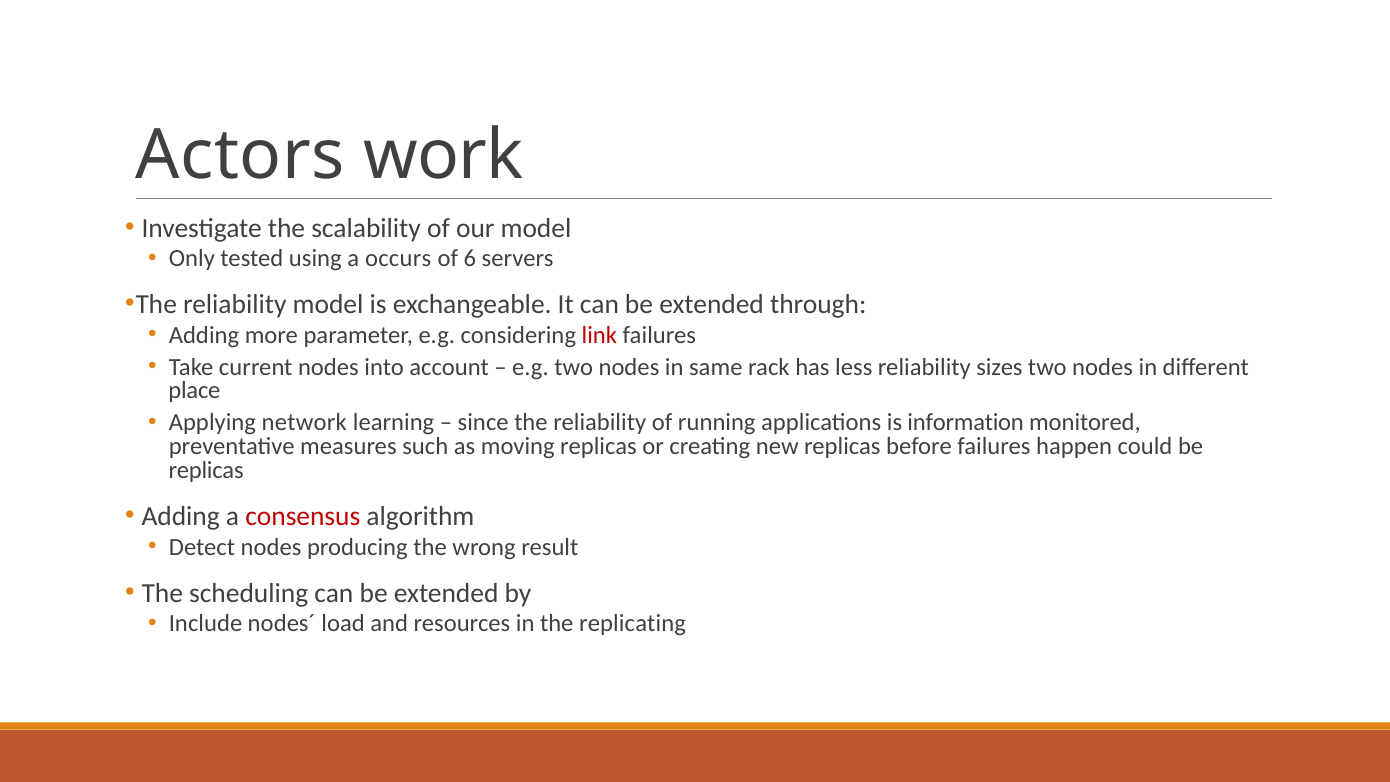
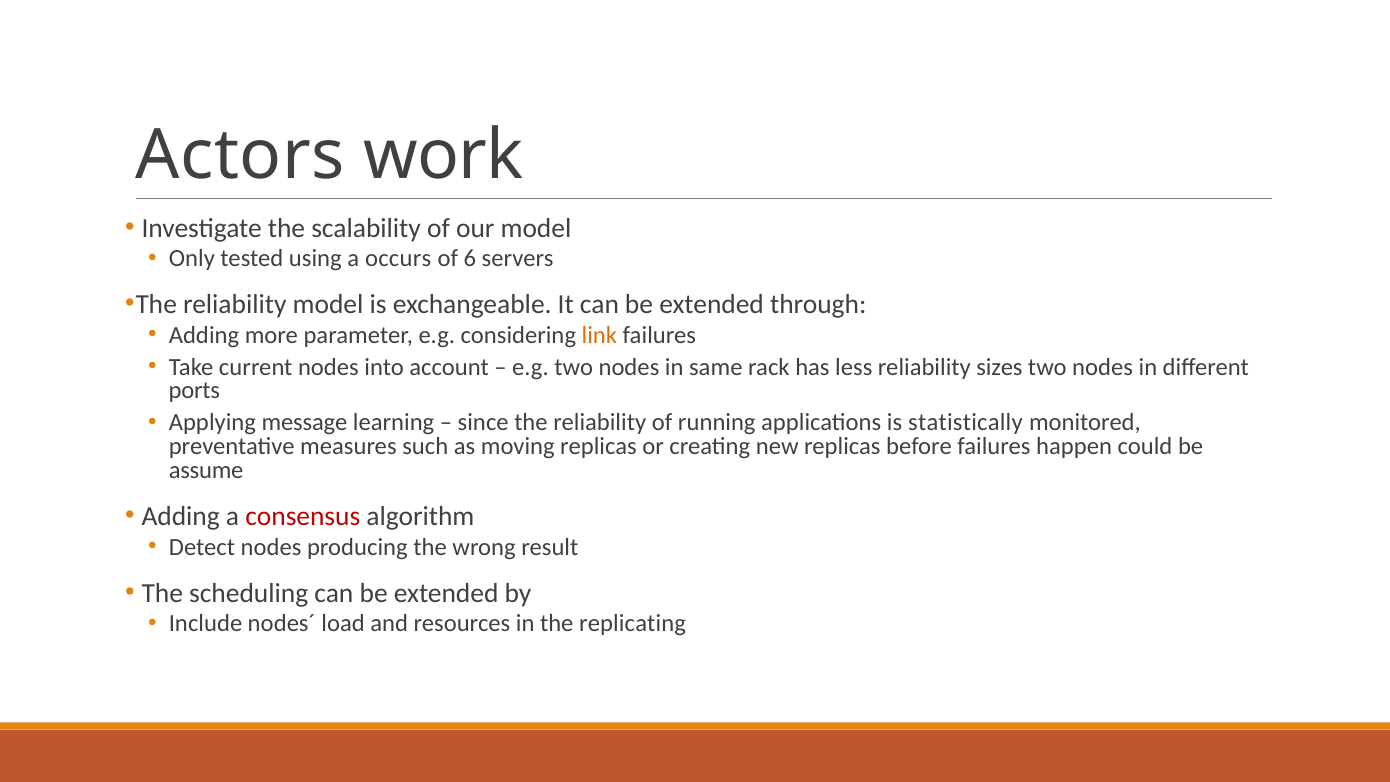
link colour: red -> orange (599, 335)
place: place -> ports (194, 391)
network: network -> message (304, 422)
information: information -> statistically (965, 422)
replicas: replicas -> assume (206, 470)
